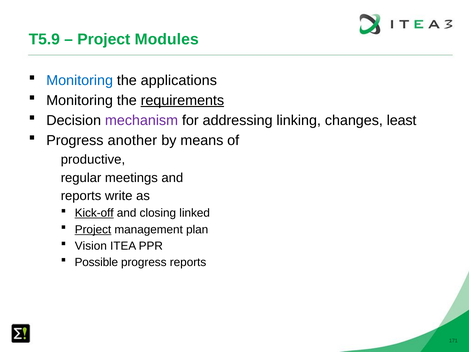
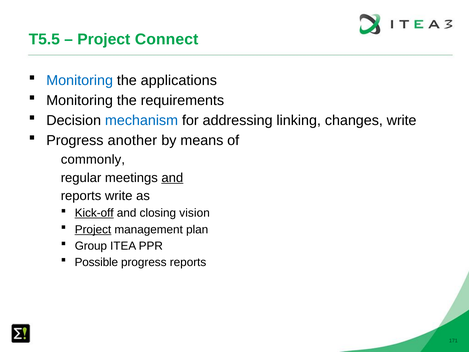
T5.9: T5.9 -> T5.5 (44, 39)
Modules: Modules -> Connect (167, 39)
requirements underline: present -> none (182, 100)
mechanism colour: purple -> blue (142, 120)
changes least: least -> write (402, 120)
productive: productive -> commonly (93, 159)
and underline: none -> present (172, 178)
linked: linked -> vision (195, 213)
Vision: Vision -> Group (91, 246)
